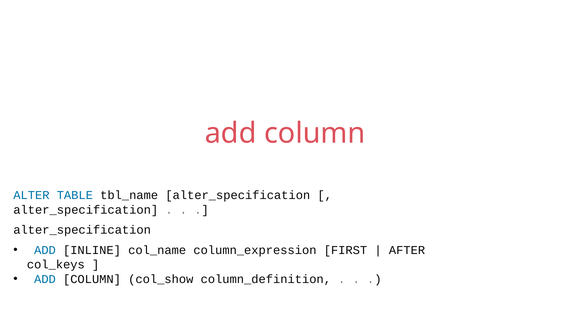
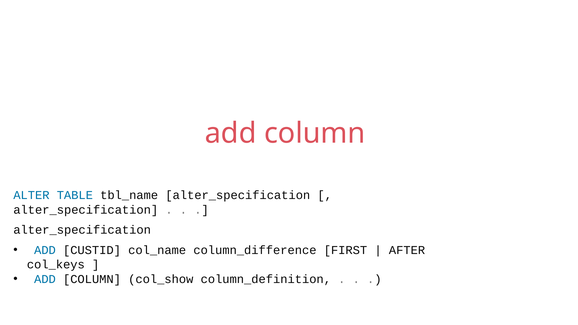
INLINE: INLINE -> CUSTID (92, 250)
column_expression: column_expression -> column_difference (255, 250)
